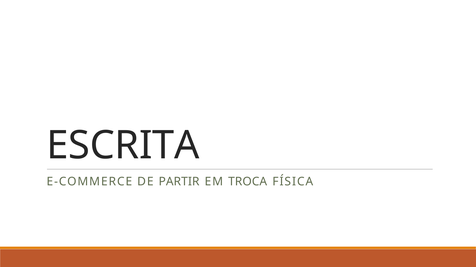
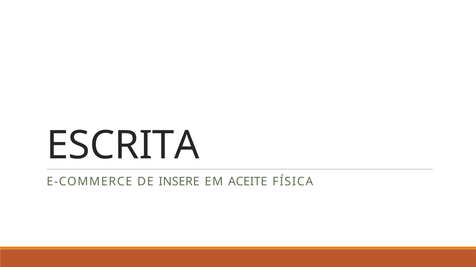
PARTIR: PARTIR -> INSERE (179, 182)
TROCA: TROCA -> ACEITE (248, 182)
